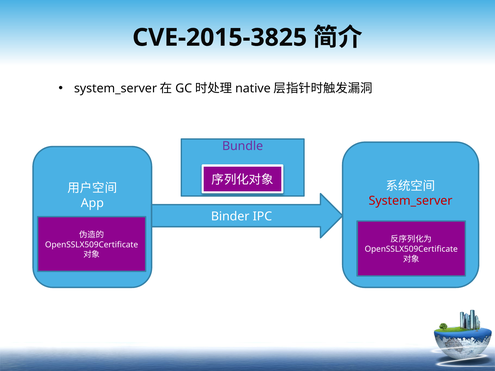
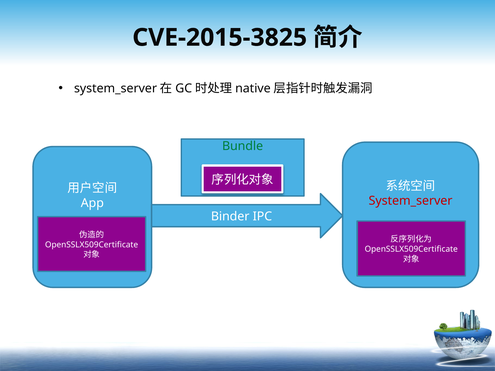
Bundle colour: purple -> green (243, 146)
